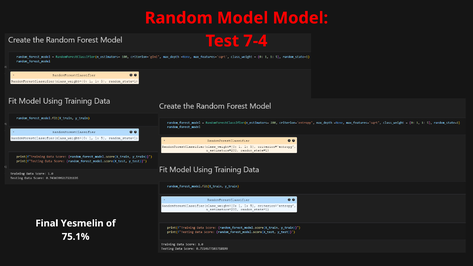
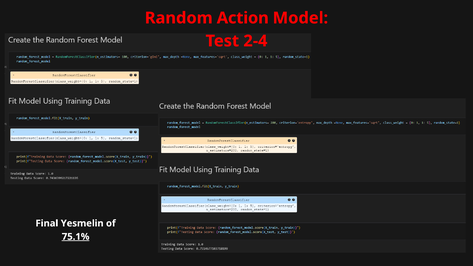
Random Model: Model -> Action (243, 18)
7-4: 7-4 -> 2-4 (255, 41)
75.1% underline: none -> present (76, 237)
